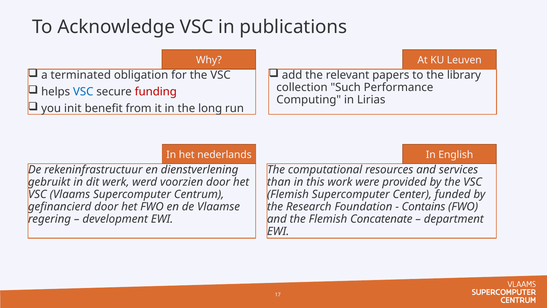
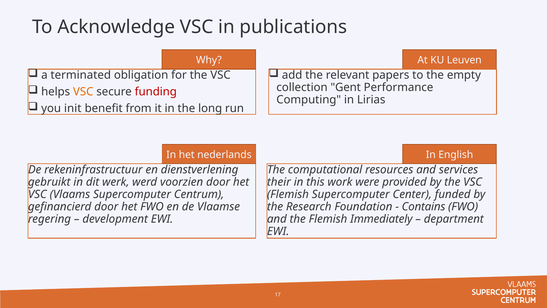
library: library -> empty (464, 75)
Such: Such -> Gent (346, 87)
VSC colour: blue -> orange (83, 92)
than: than -> their (279, 182)
Concatenate: Concatenate -> Immediately (381, 219)
